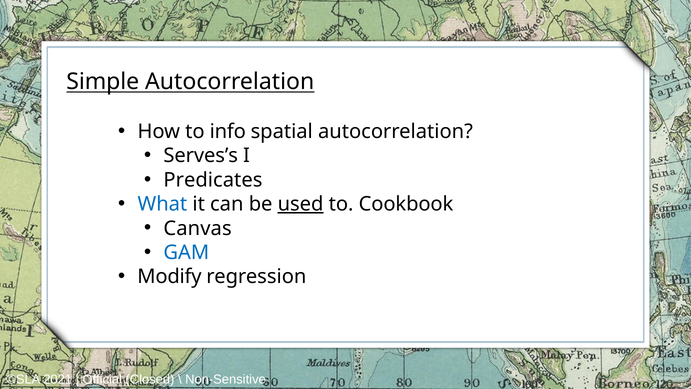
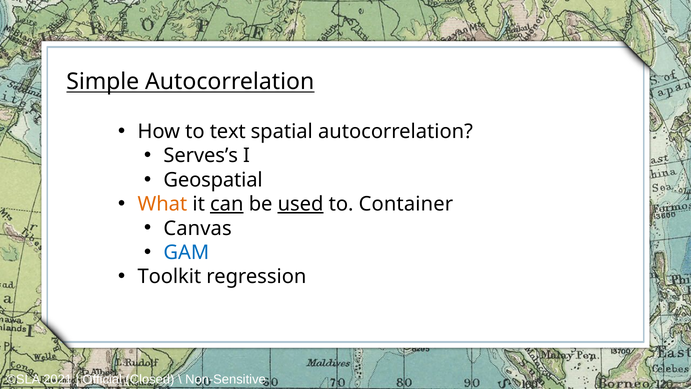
info: info -> text (228, 131)
Predicates: Predicates -> Geospatial (213, 180)
What colour: blue -> orange (162, 204)
can underline: none -> present (227, 204)
Cookbook: Cookbook -> Container (406, 204)
Modify: Modify -> Toolkit (169, 277)
